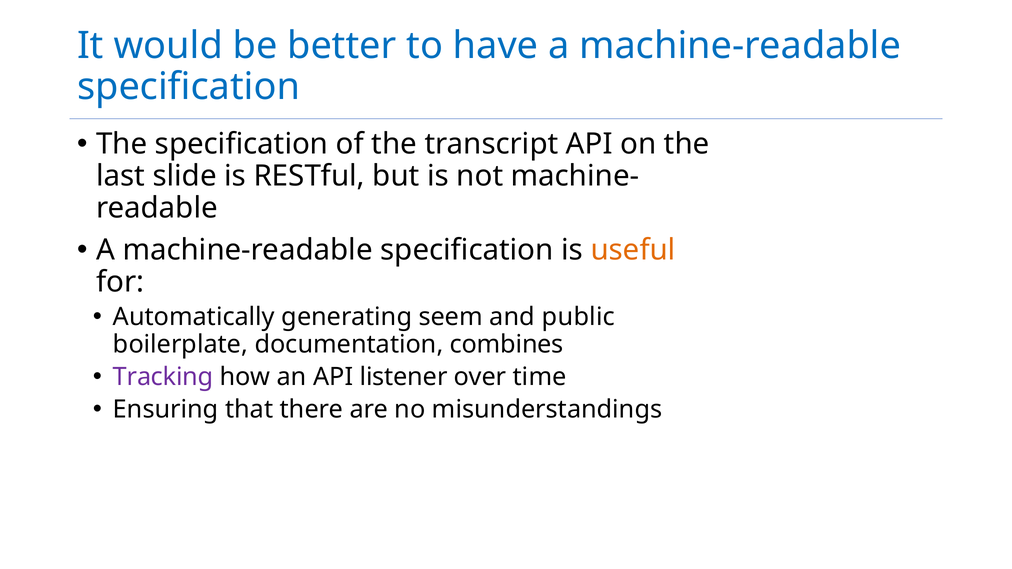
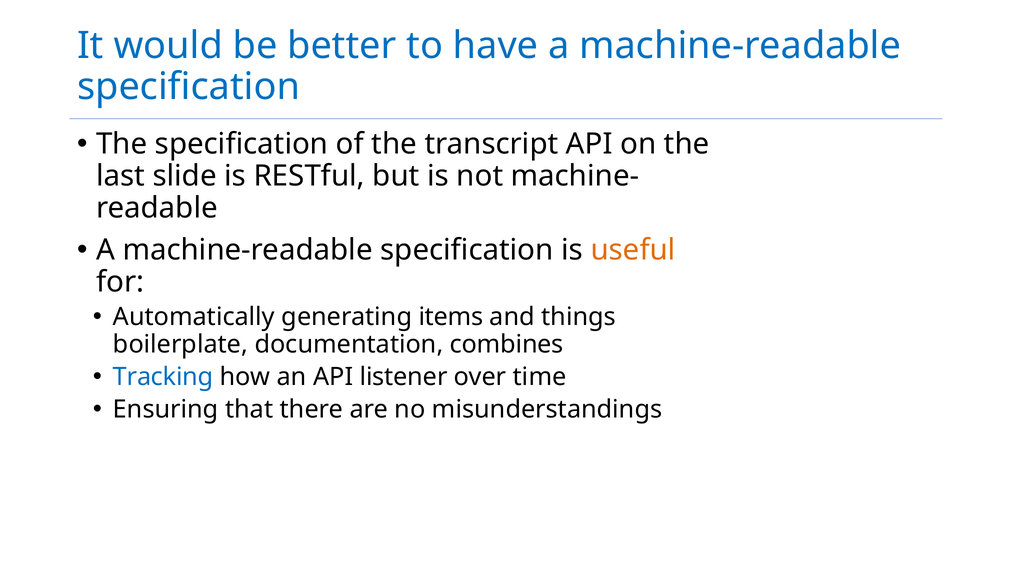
seem: seem -> items (451, 317)
public: public -> things (579, 317)
Tracking colour: purple -> blue (163, 377)
